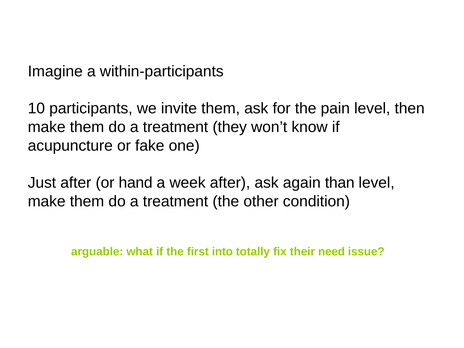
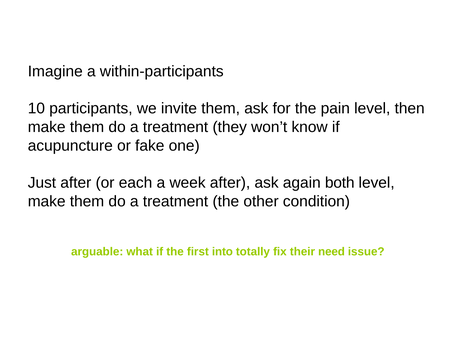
hand: hand -> each (136, 183)
than: than -> both (340, 183)
